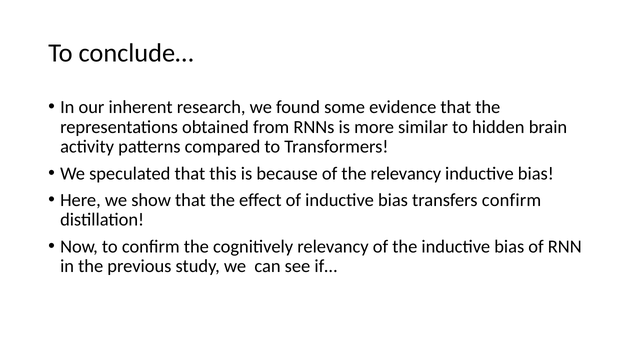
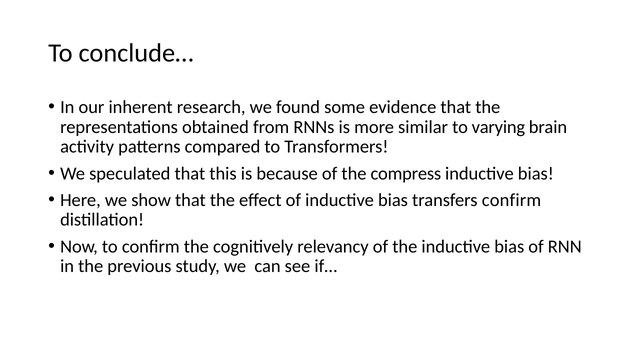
hidden: hidden -> varying (498, 127)
the relevancy: relevancy -> compress (406, 173)
